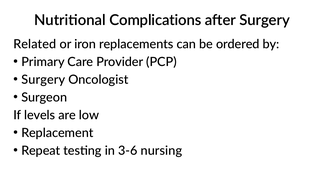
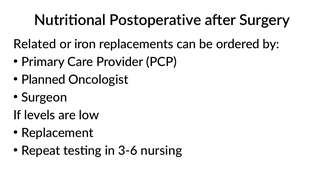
Complications: Complications -> Postoperative (155, 20)
Surgery: Surgery -> Planned (43, 80)
